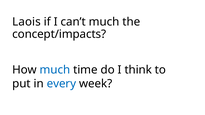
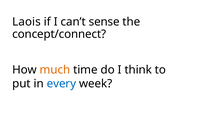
can’t much: much -> sense (104, 22)
concept/impacts: concept/impacts -> concept/connect (59, 34)
much colour: blue -> orange (55, 70)
